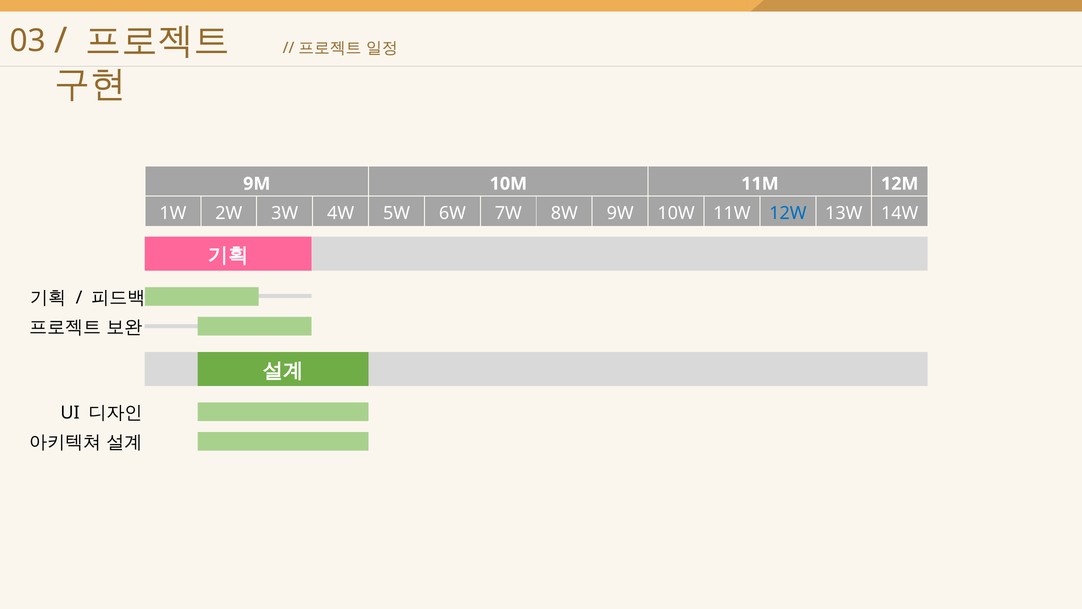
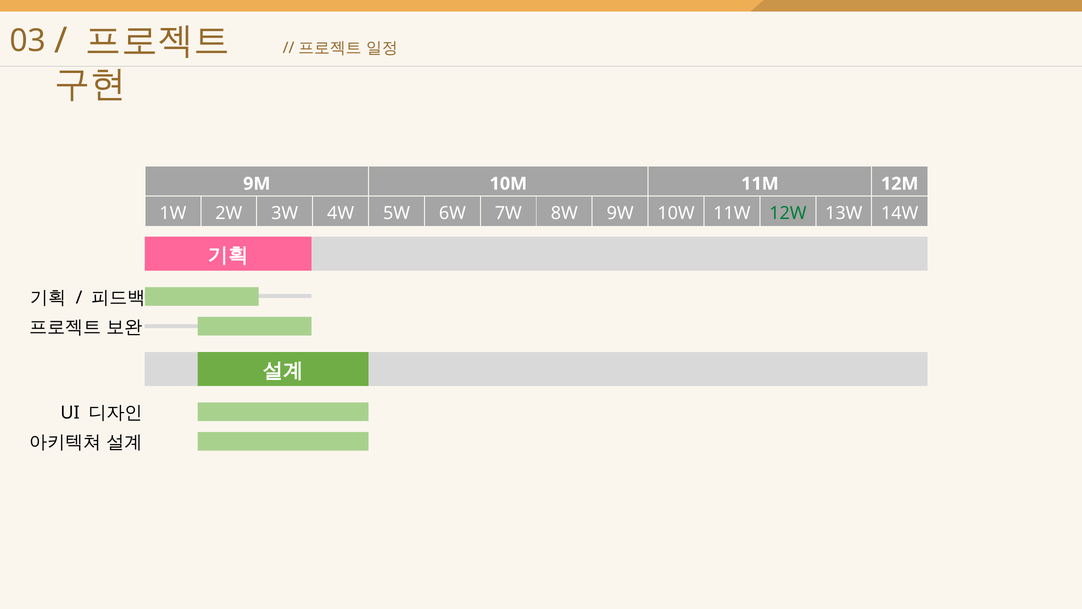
12W colour: blue -> green (788, 213)
